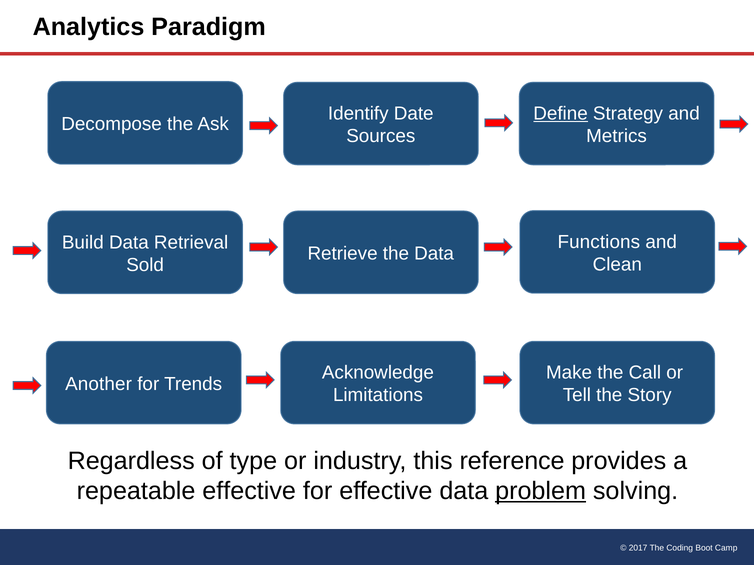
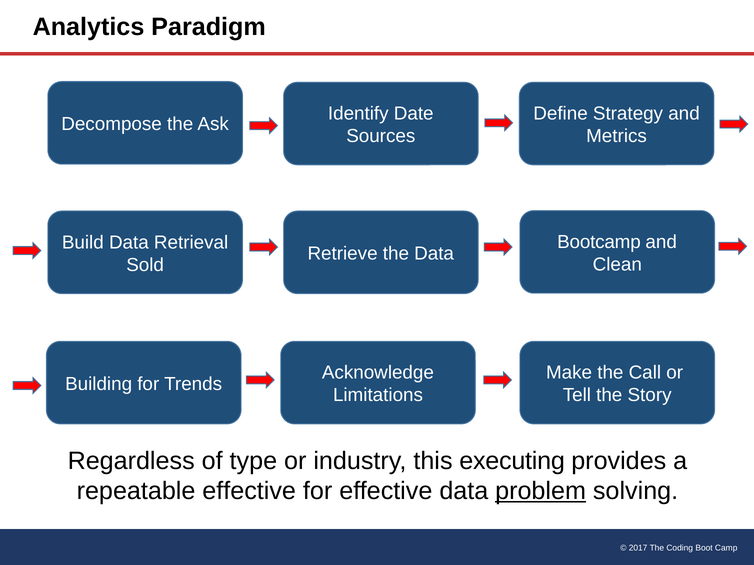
Define underline: present -> none (561, 114)
Functions: Functions -> Bootcamp (599, 242)
Another: Another -> Building (99, 384)
reference: reference -> executing (512, 461)
